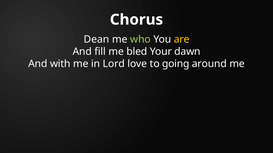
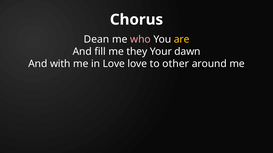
who colour: light green -> pink (140, 39)
bled: bled -> they (137, 52)
in Lord: Lord -> Love (114, 64)
going: going -> other (176, 64)
